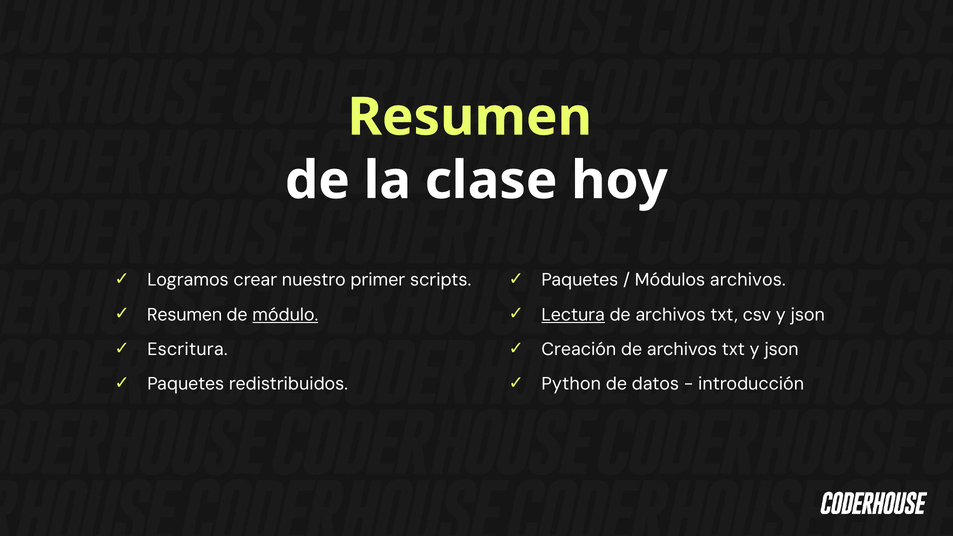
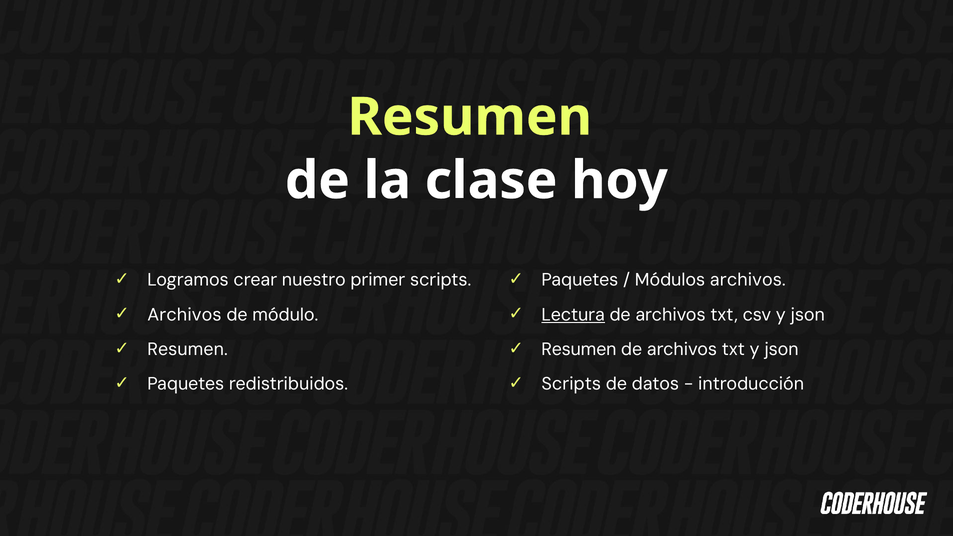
Resumen: Resumen -> Archivos (184, 315)
módulo underline: present -> none (285, 315)
Escritura: Escritura -> Resumen (188, 349)
Creación: Creación -> Resumen (579, 349)
Python: Python -> Scripts (571, 384)
